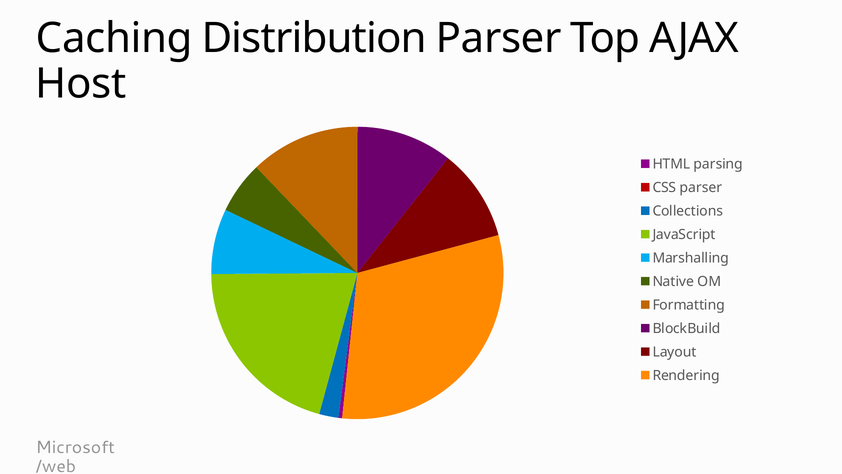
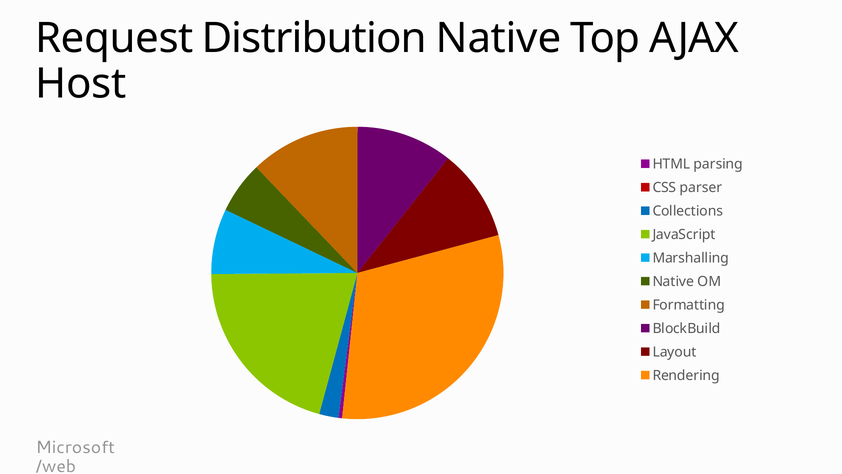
Caching: Caching -> Request (114, 38)
Distribution Parser: Parser -> Native (499, 38)
